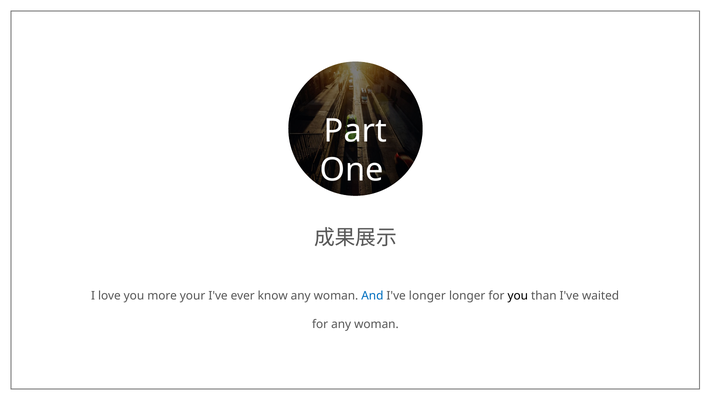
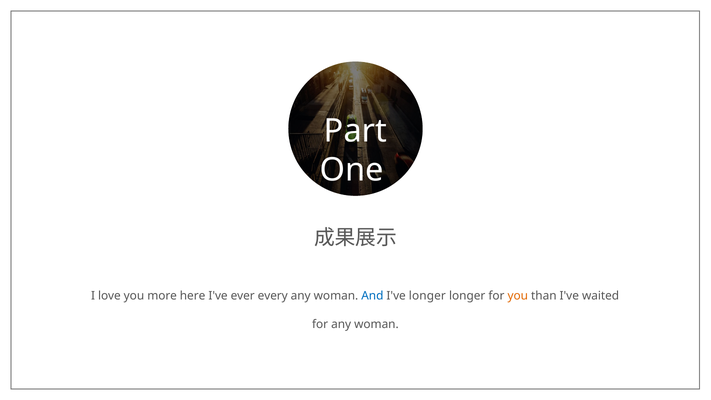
your: your -> here (193, 296)
know: know -> every (273, 296)
you colour: black -> orange (518, 296)
